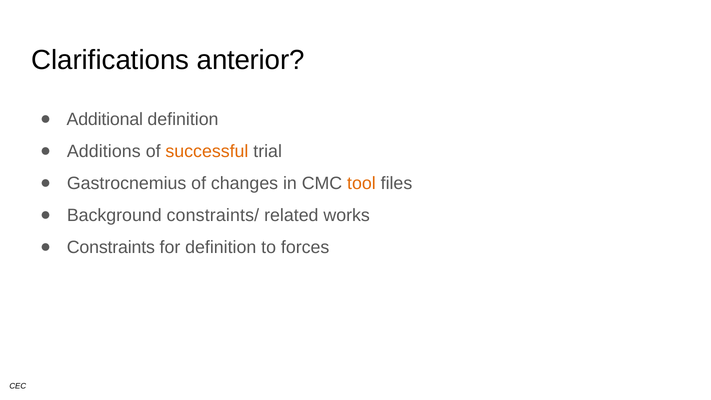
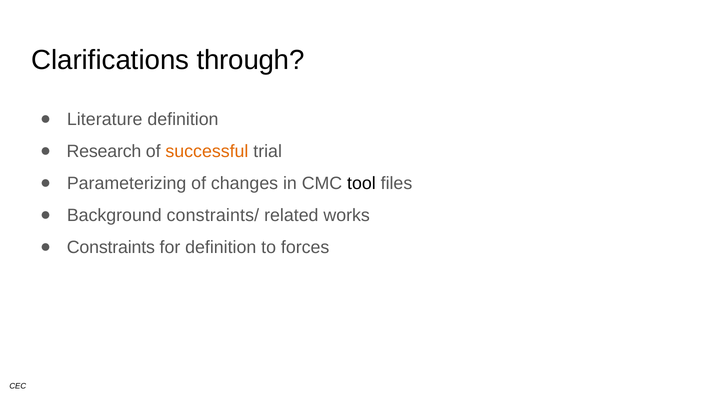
anterior: anterior -> through (251, 60)
Additional: Additional -> Literature (105, 119)
Additions: Additions -> Research (104, 151)
Gastrocnemius: Gastrocnemius -> Parameterizing (127, 183)
tool colour: orange -> black (361, 183)
